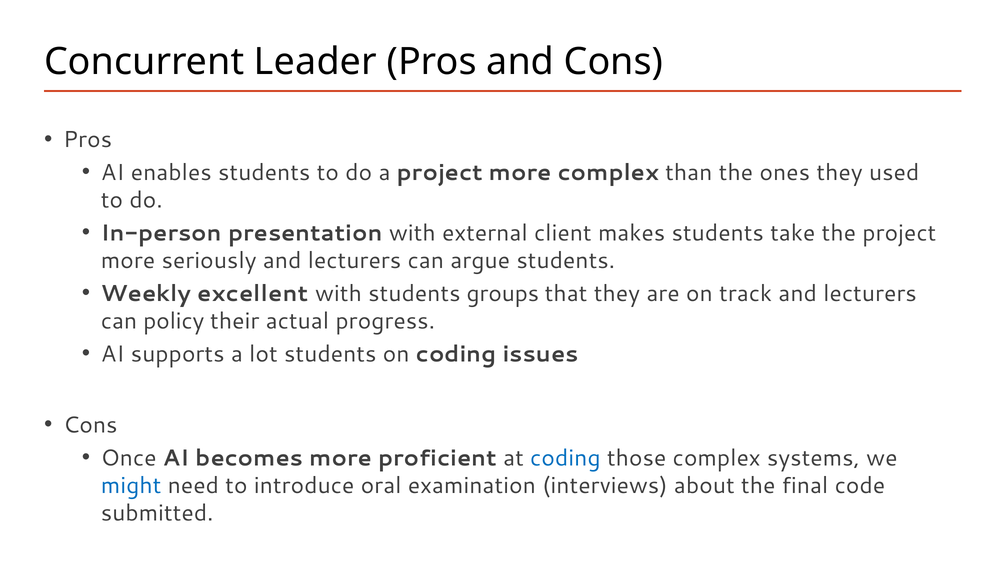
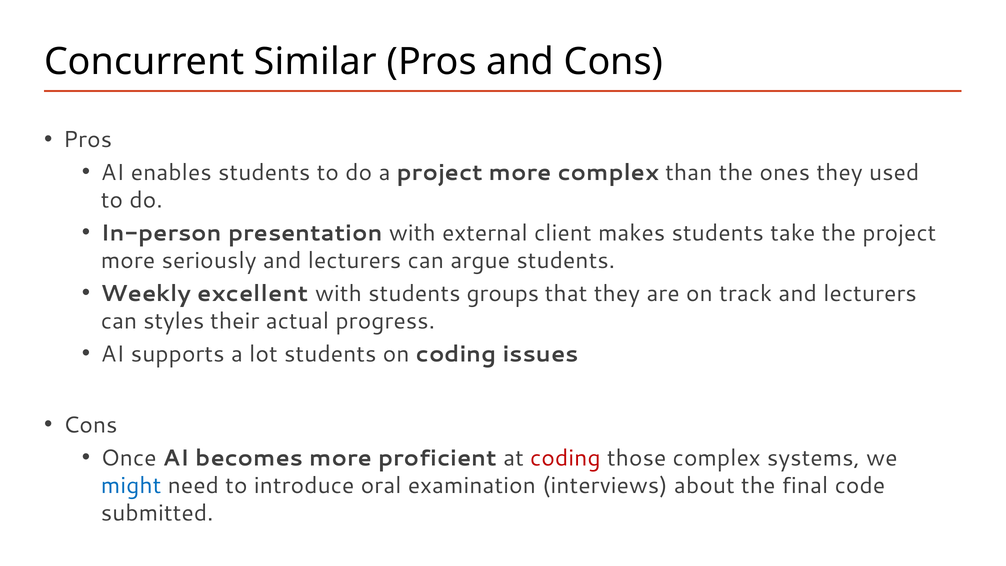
Leader: Leader -> Similar (315, 62)
policy: policy -> styles (174, 321)
coding colour: blue -> red (565, 458)
